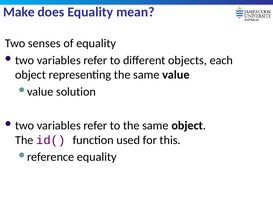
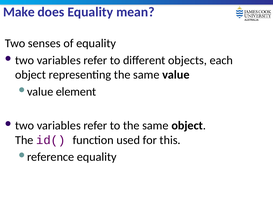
solution: solution -> element (76, 92)
